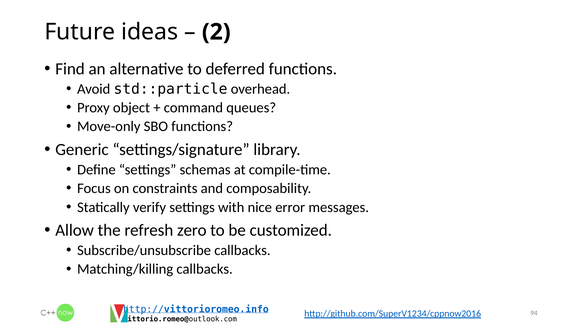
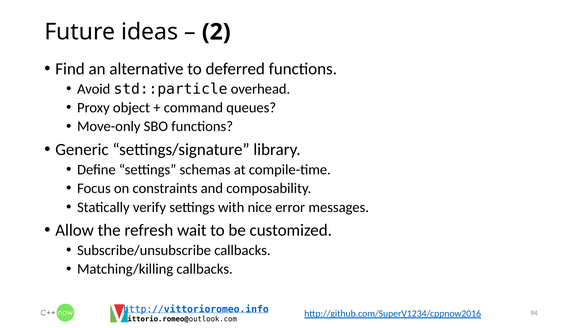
zero: zero -> wait (192, 230)
